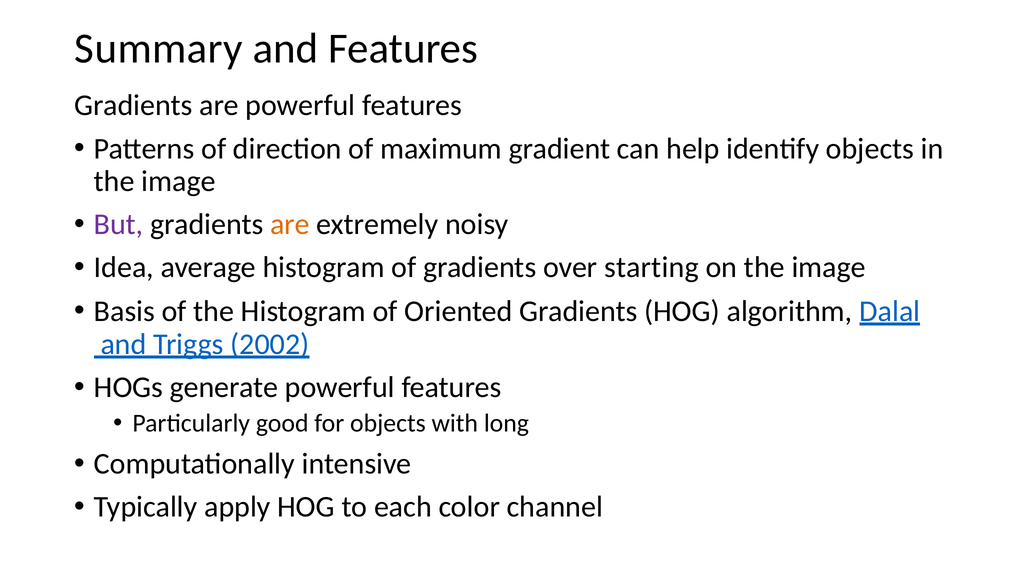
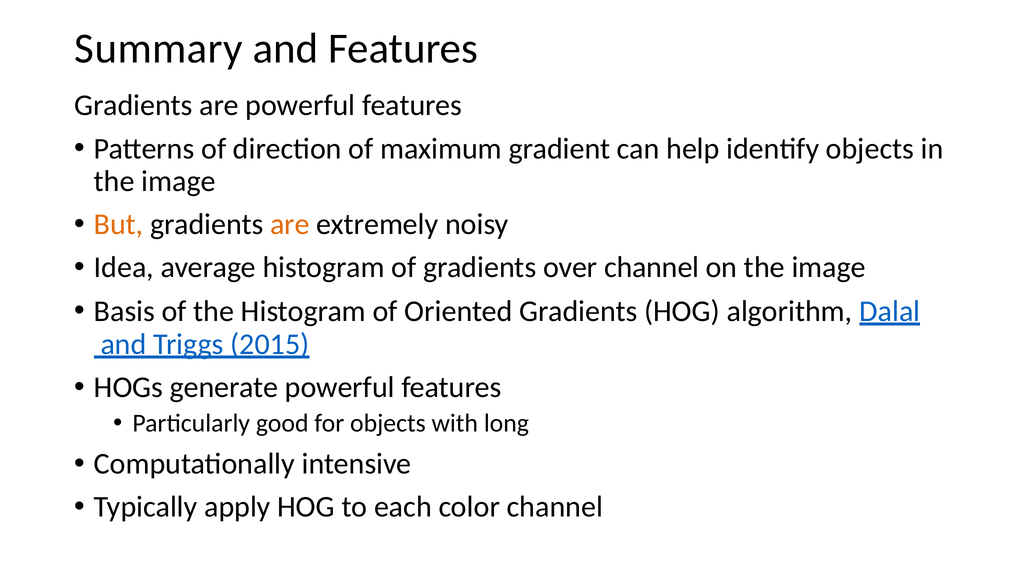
But colour: purple -> orange (119, 224)
over starting: starting -> channel (652, 267)
2002: 2002 -> 2015 (270, 344)
